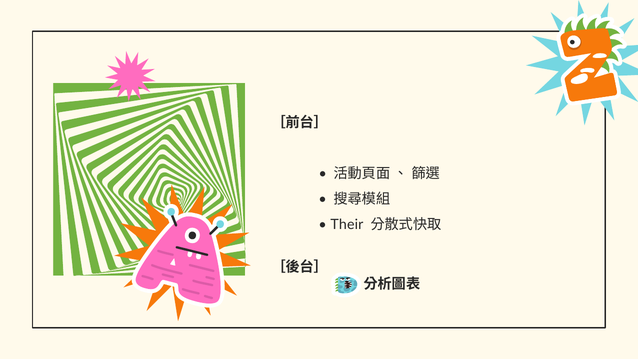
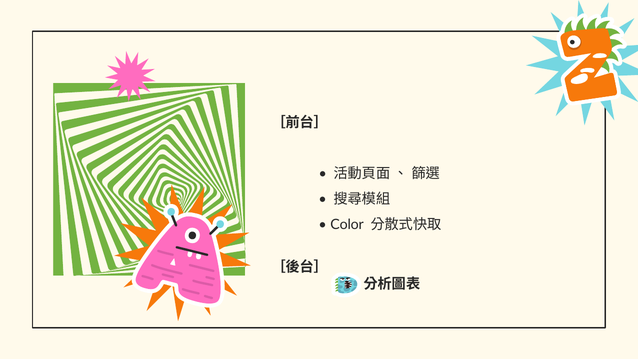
Their: Their -> Color (347, 225)
